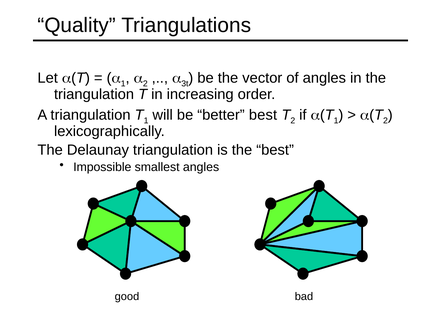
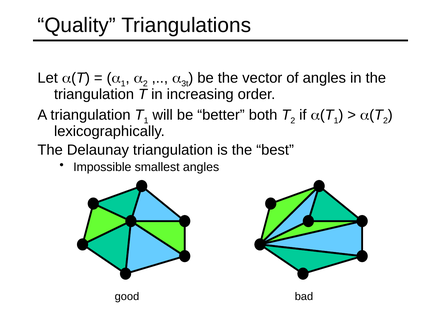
better best: best -> both (263, 115)
